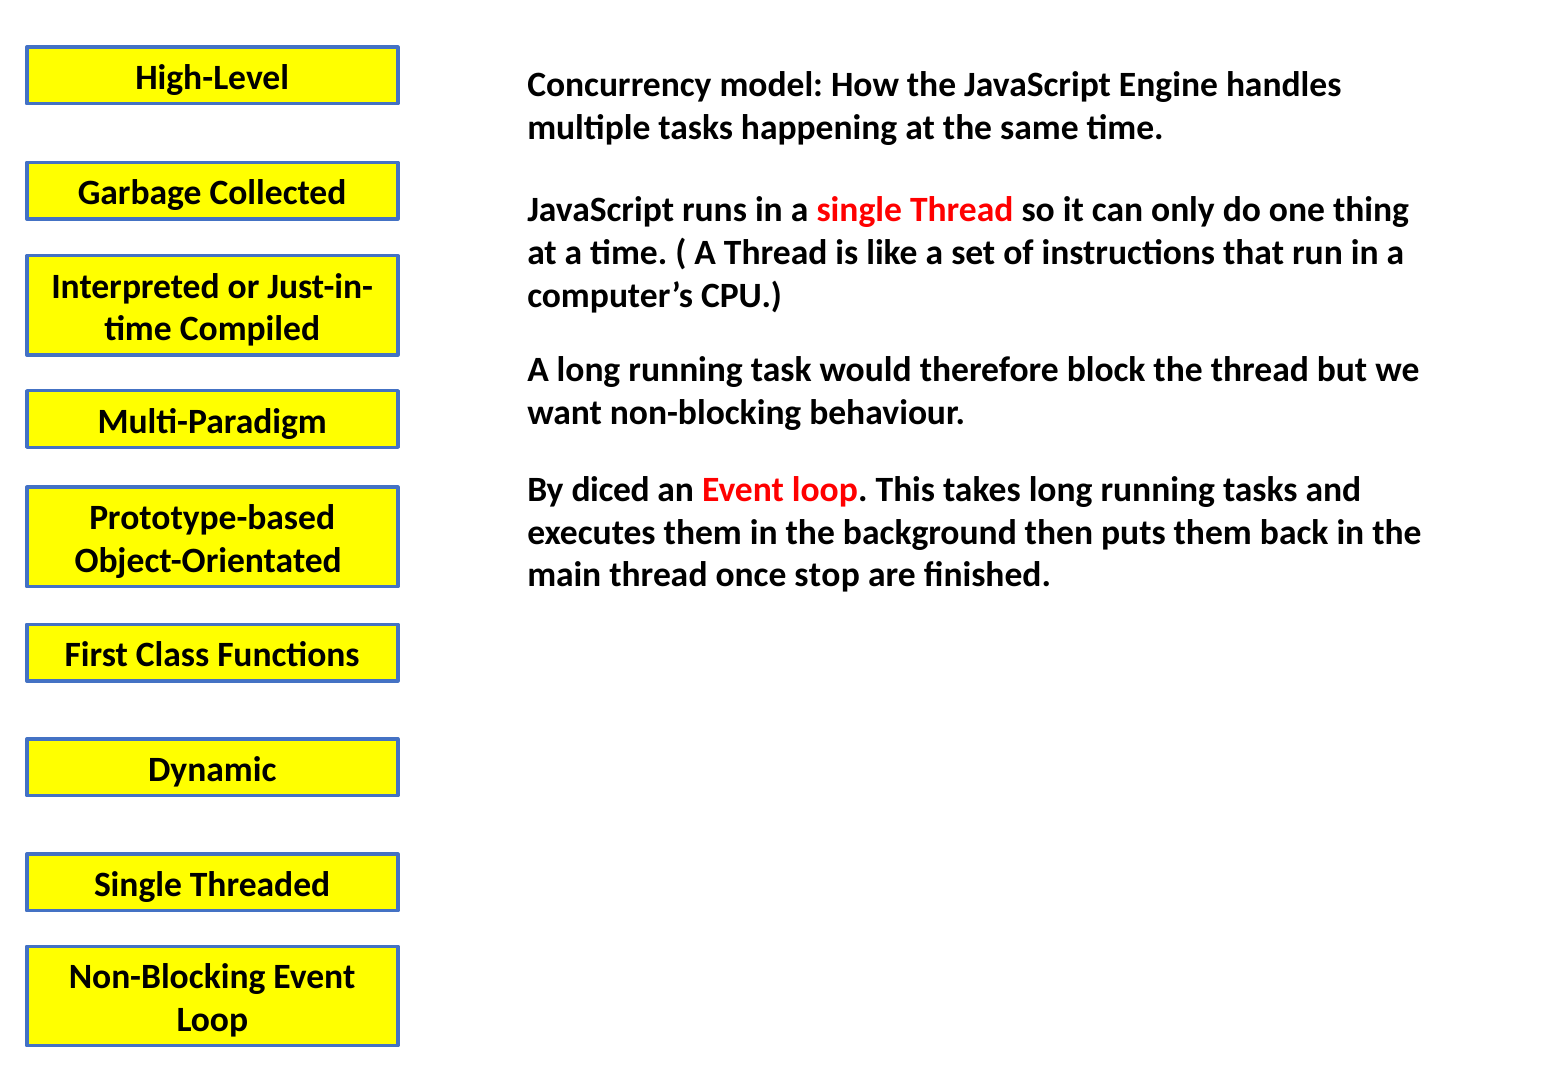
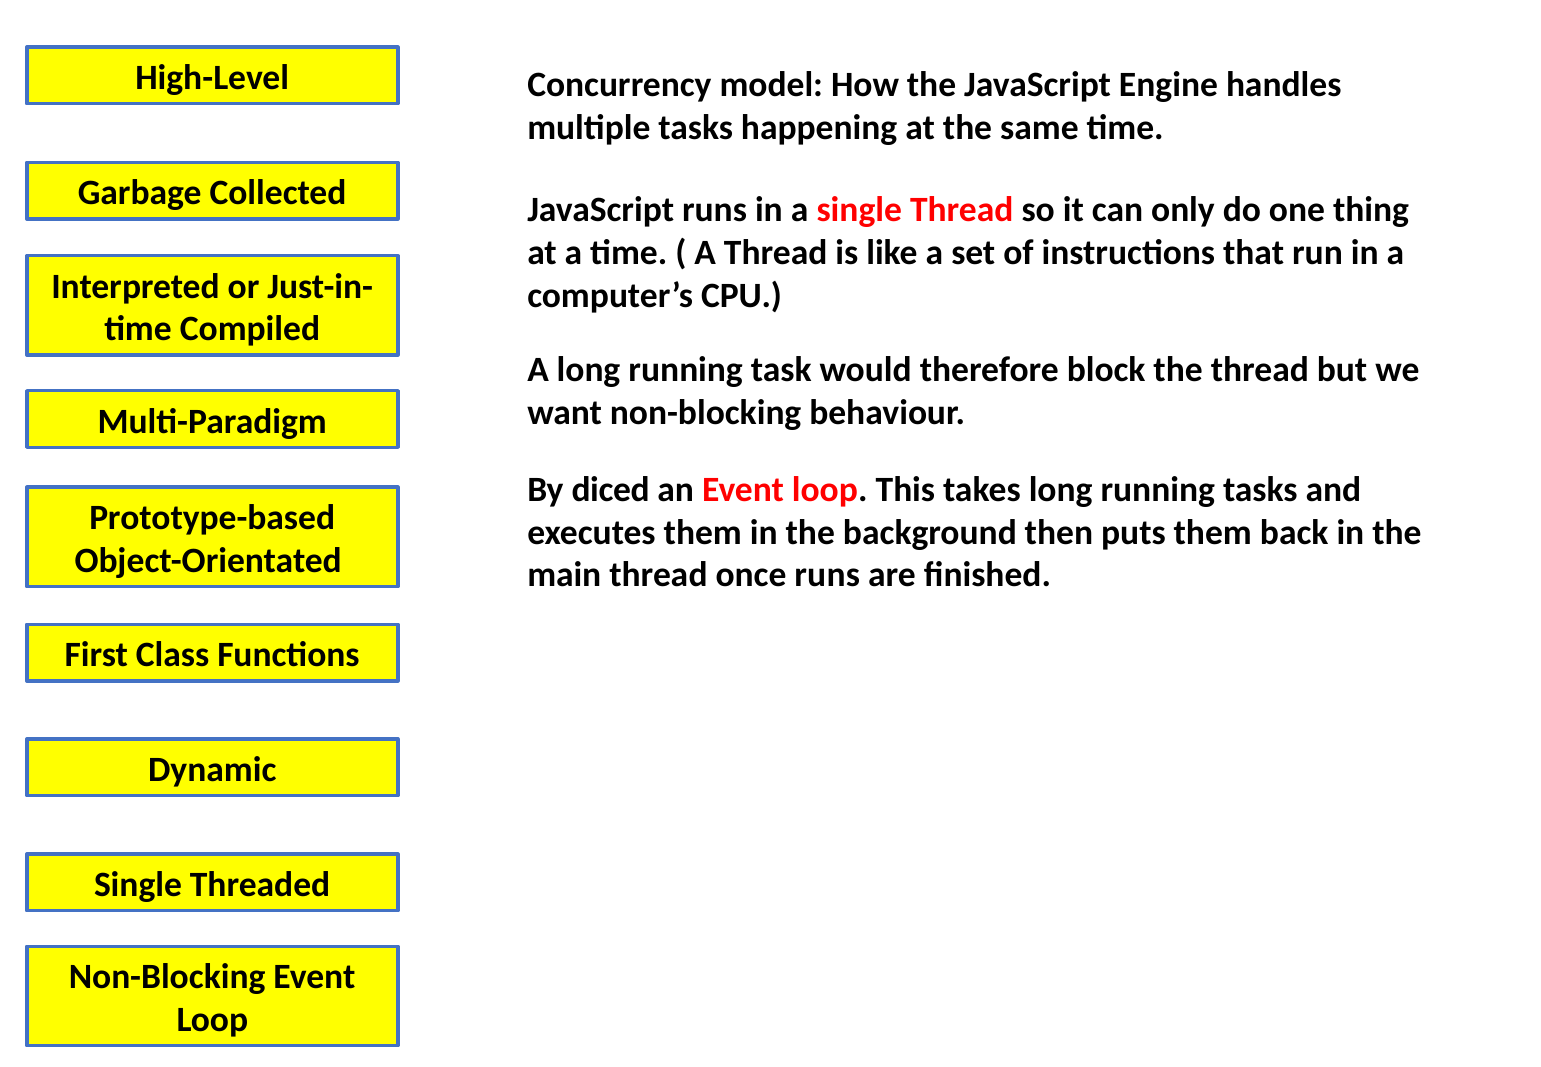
once stop: stop -> runs (827, 575)
